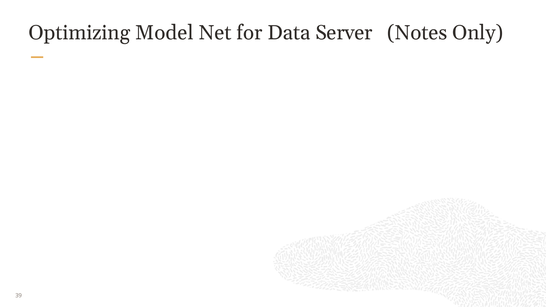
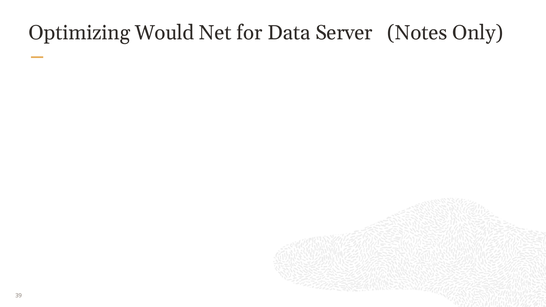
Model: Model -> Would (165, 33)
